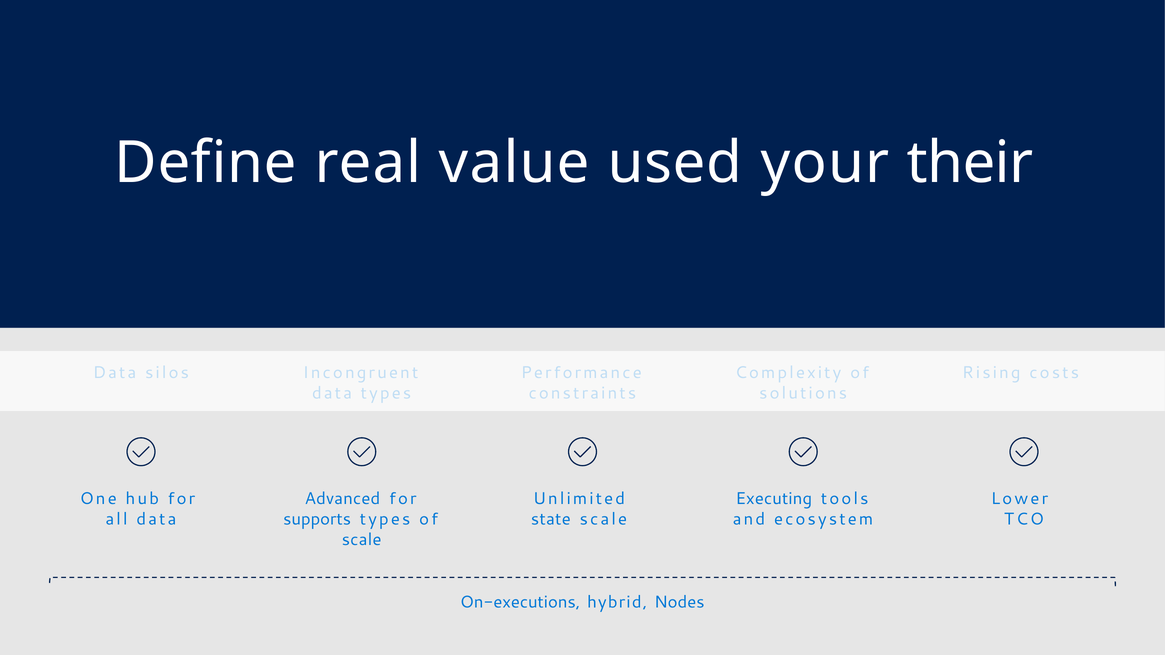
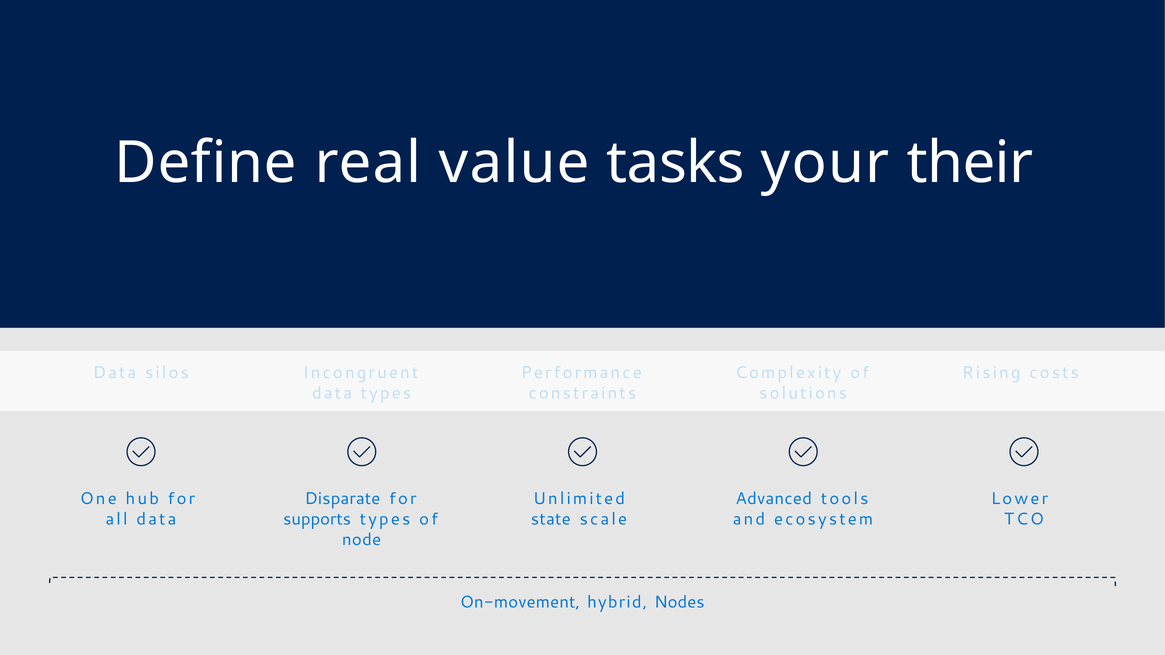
used: used -> tasks (676, 163)
Advanced: Advanced -> Disparate (342, 499)
Executing: Executing -> Advanced (774, 499)
scale: scale -> node (362, 540)
On-executions: On-executions -> On-movement (520, 602)
